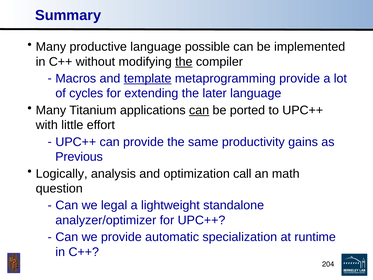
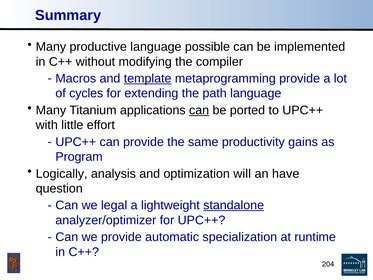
the underline: present -> none (184, 62)
later: later -> path (215, 93)
Previous: Previous -> Program (79, 157)
call: call -> will (242, 173)
math: math -> have (286, 173)
standalone underline: none -> present (234, 205)
